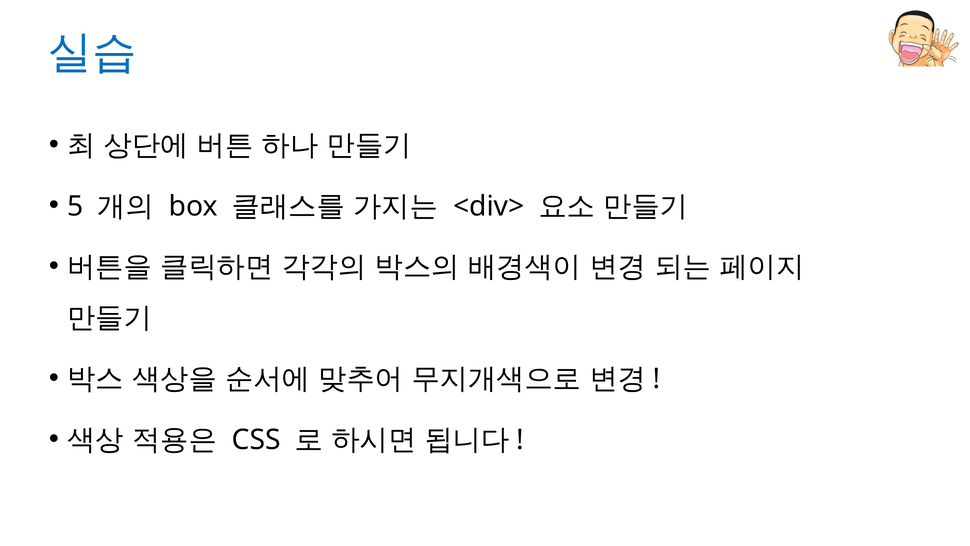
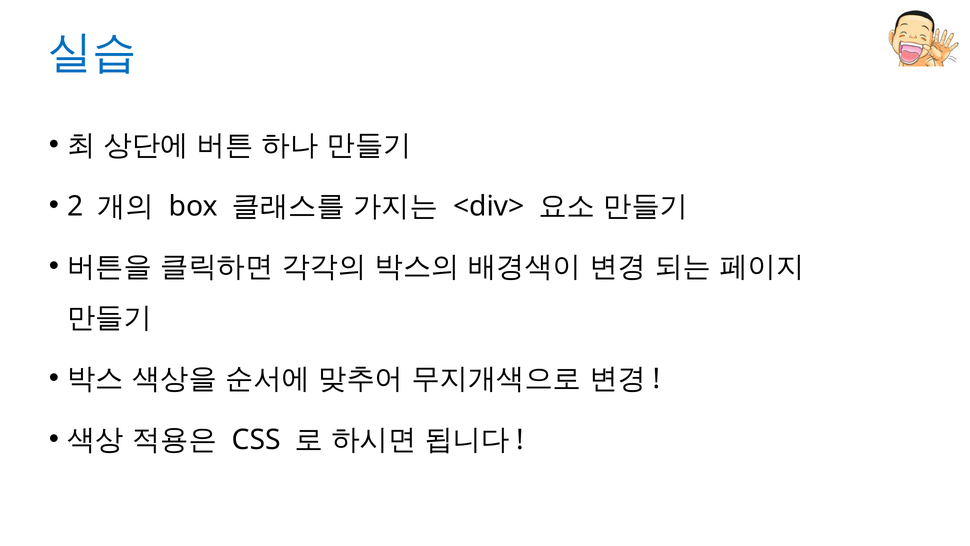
5: 5 -> 2 (75, 206)
